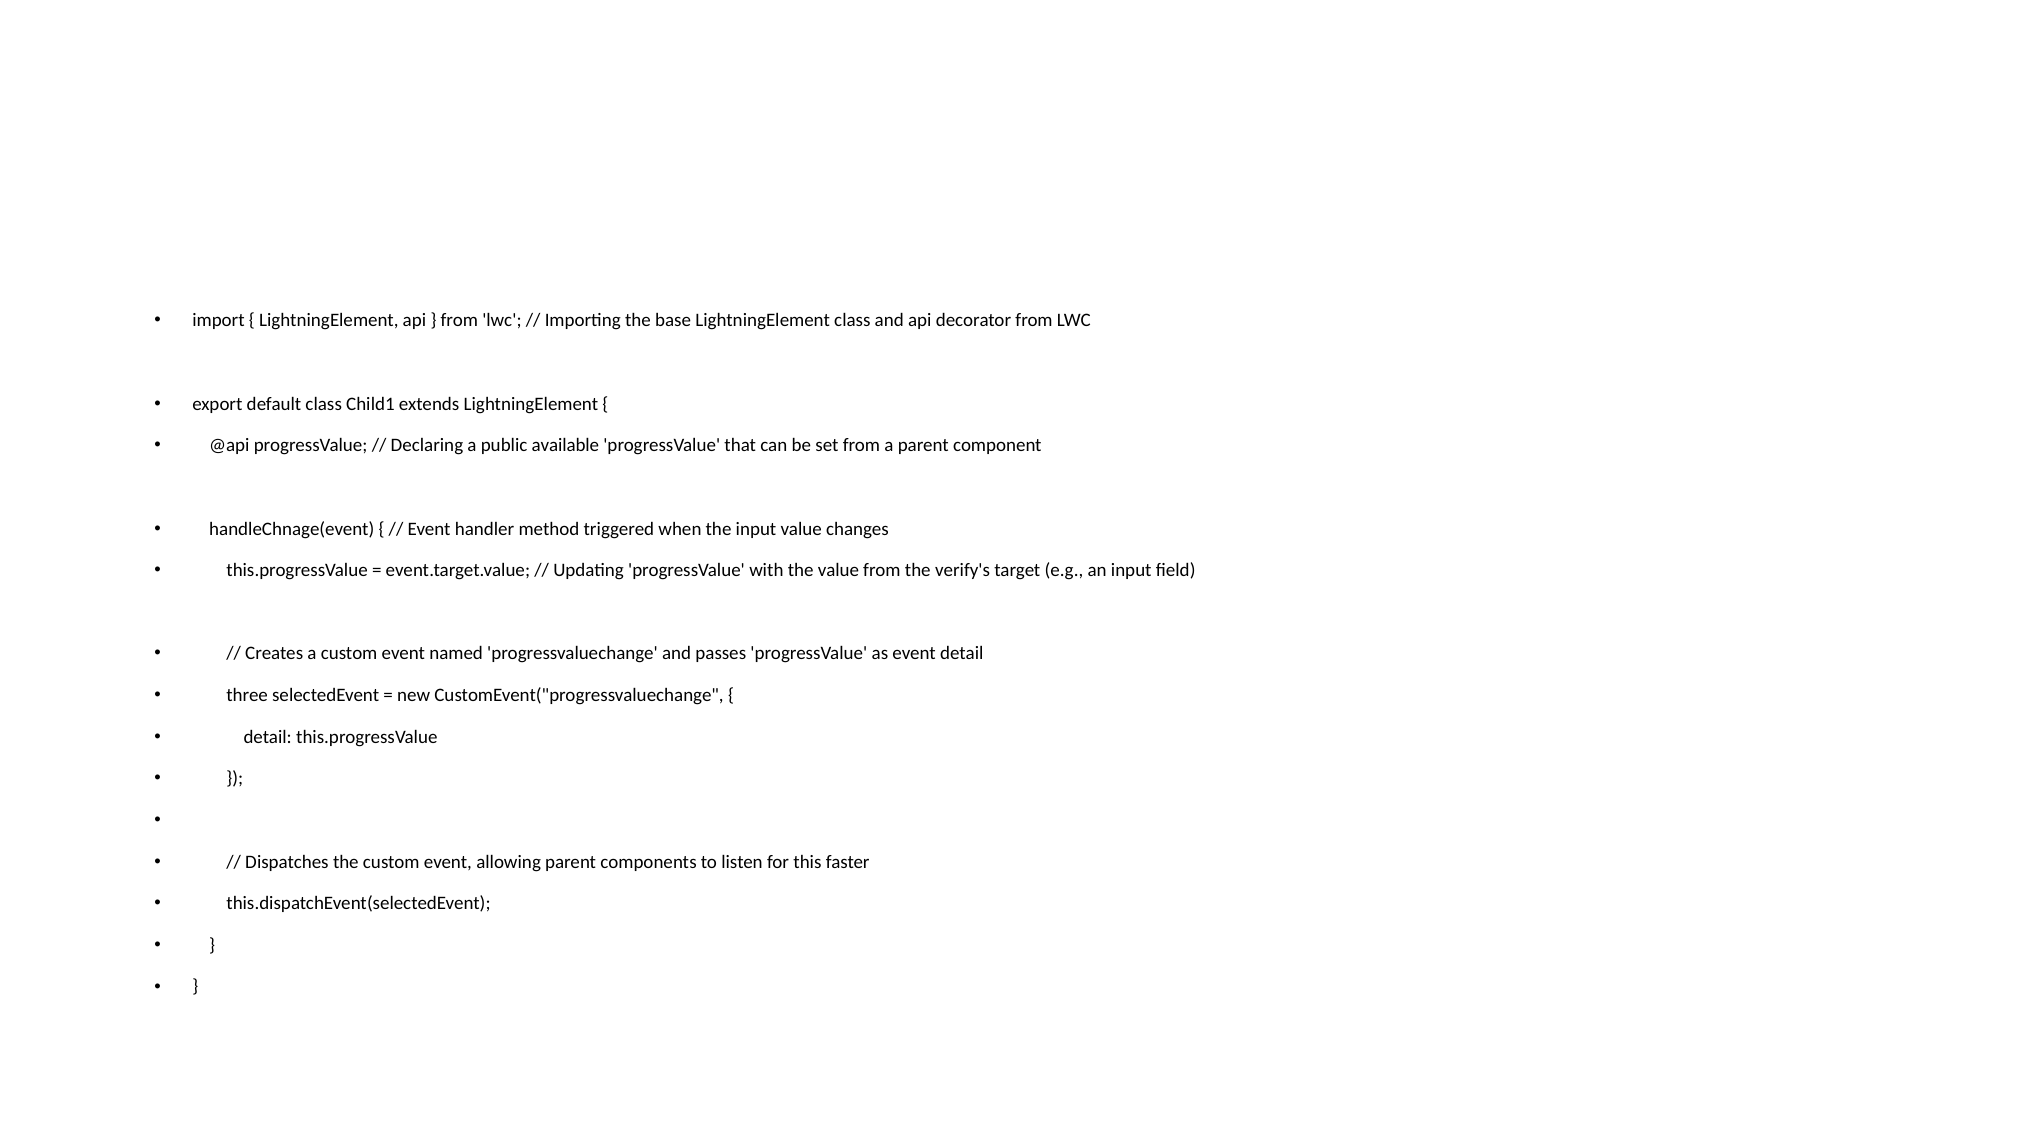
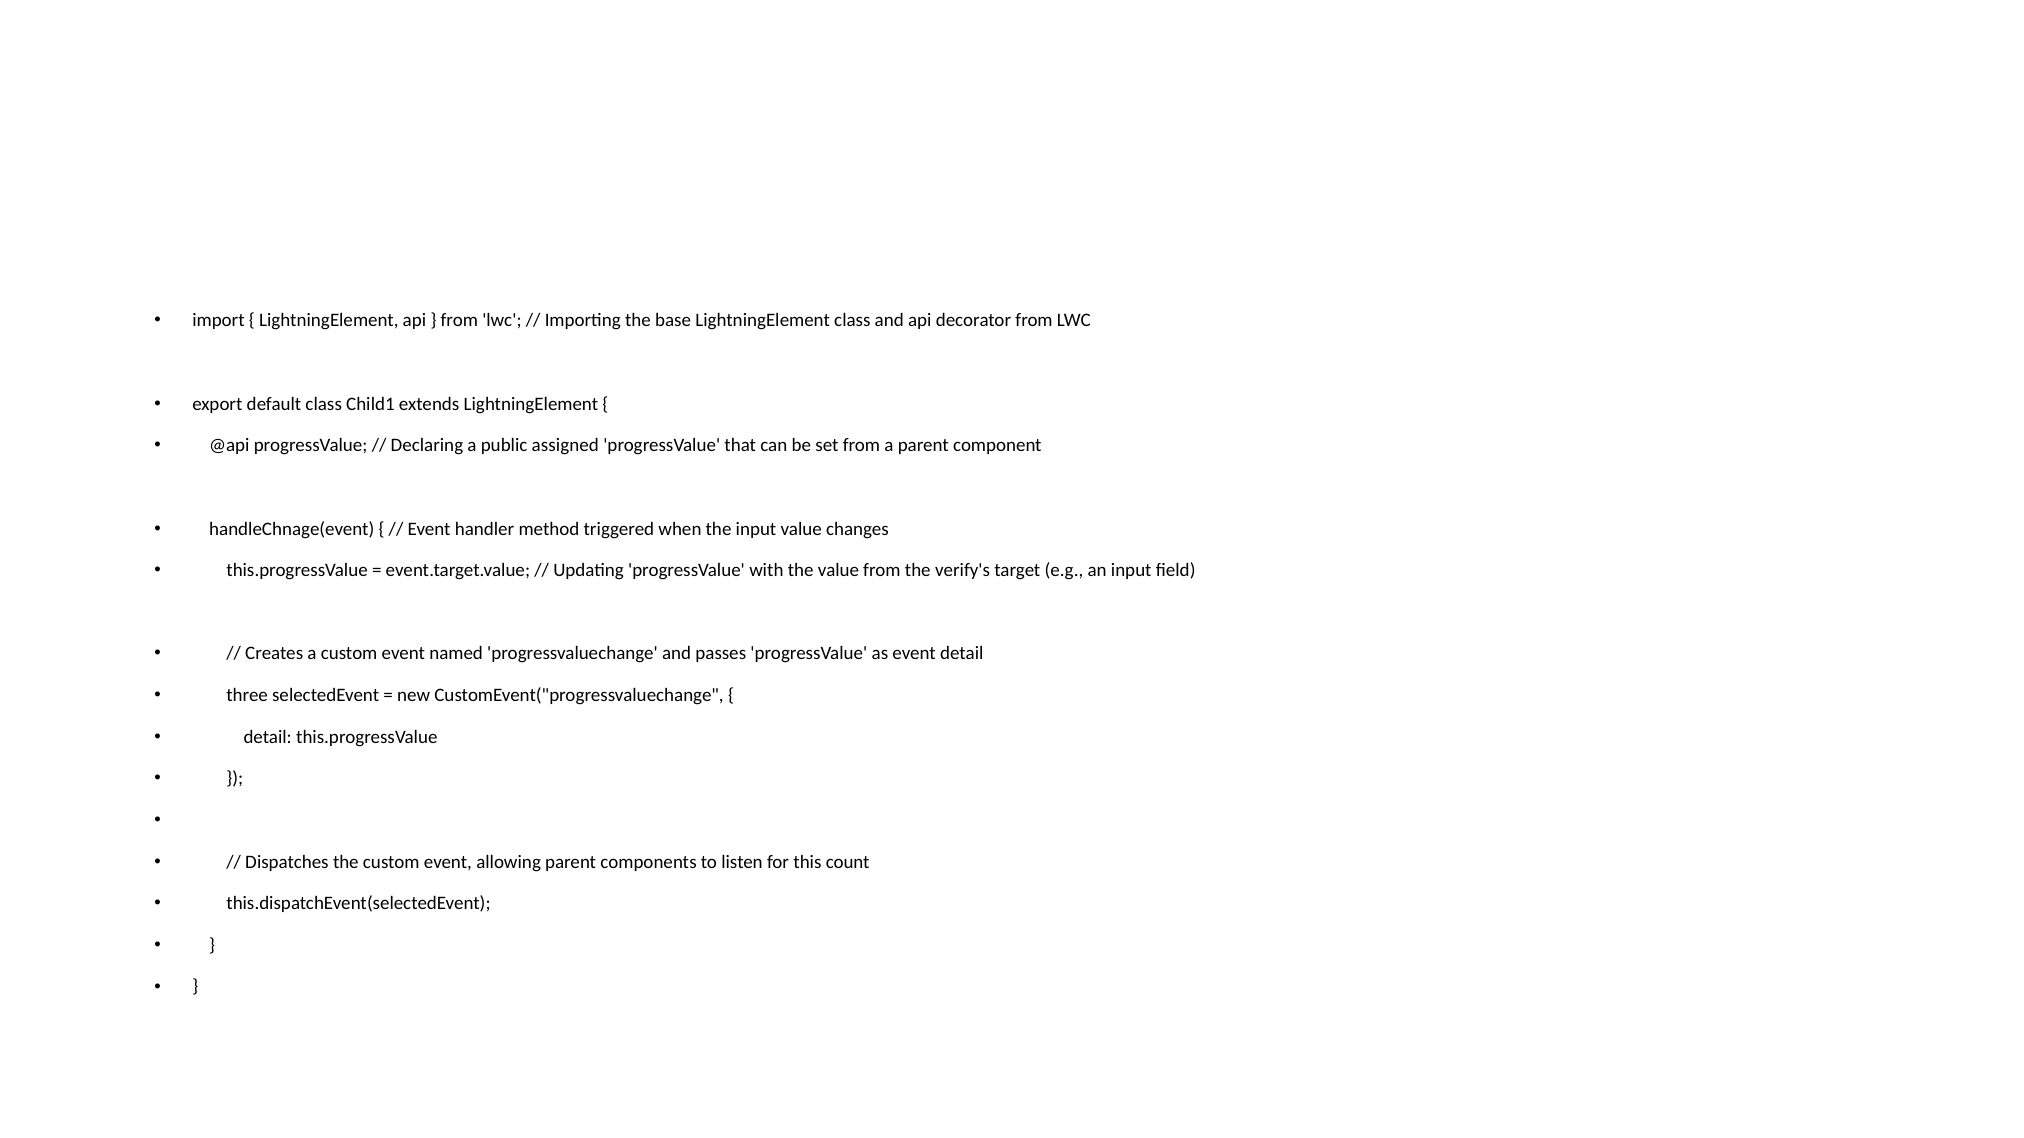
available: available -> assigned (565, 446)
faster: faster -> count (848, 862)
